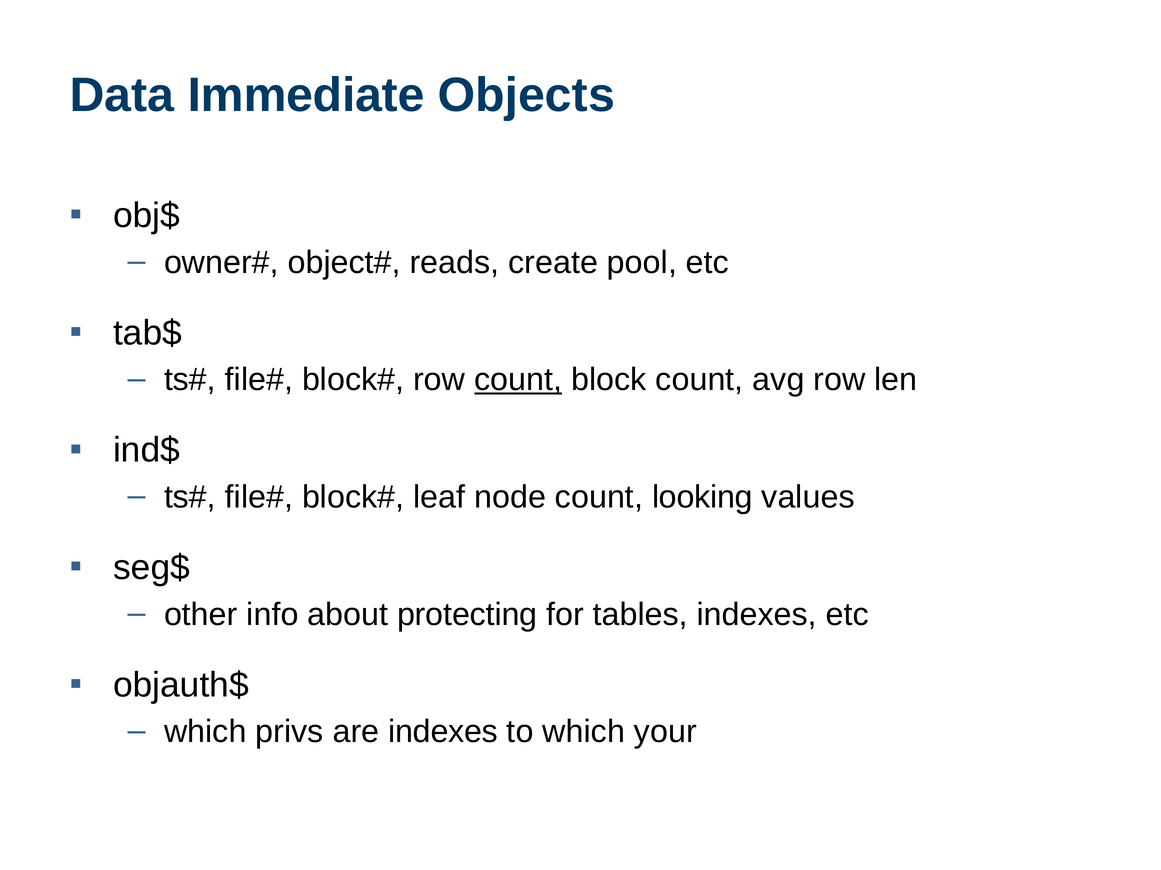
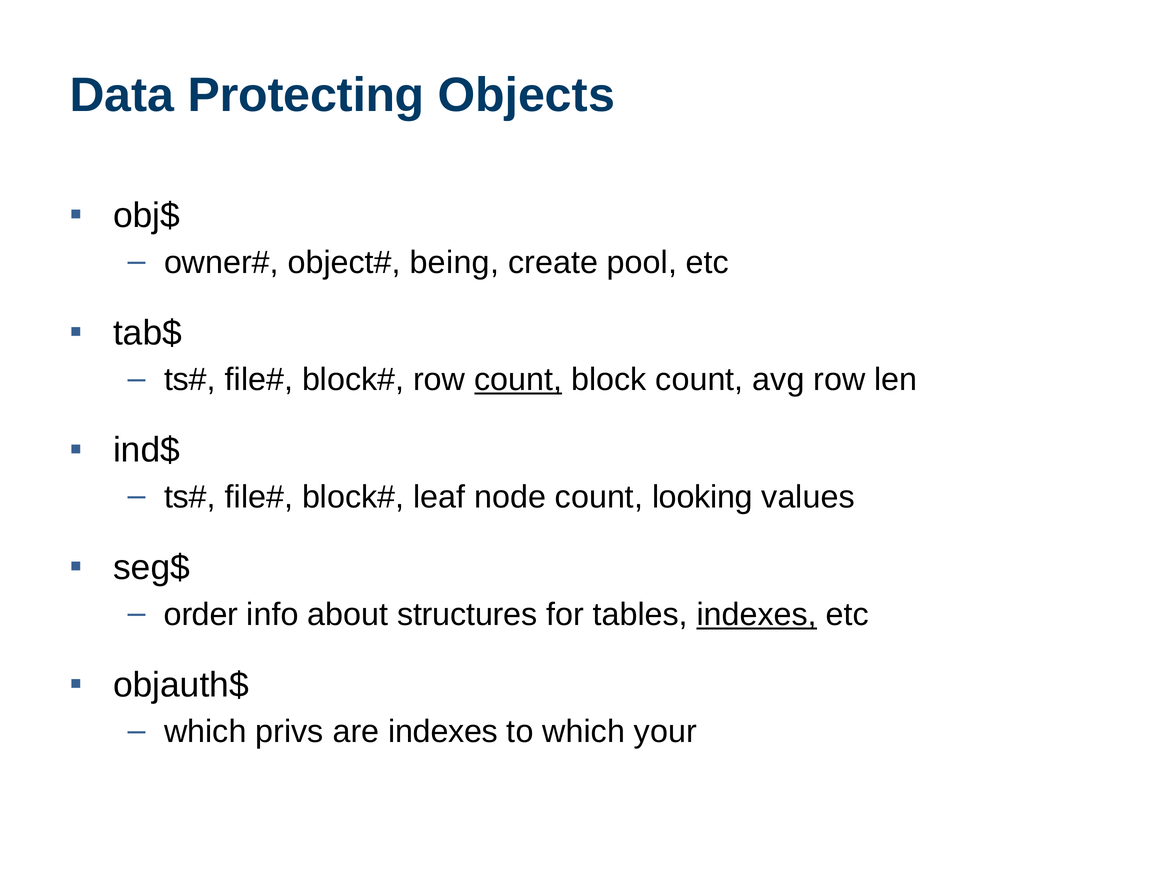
Immediate: Immediate -> Protecting (306, 95)
reads: reads -> being (454, 263)
other: other -> order (201, 615)
protecting: protecting -> structures (467, 615)
indexes underline: none -> present (757, 615)
